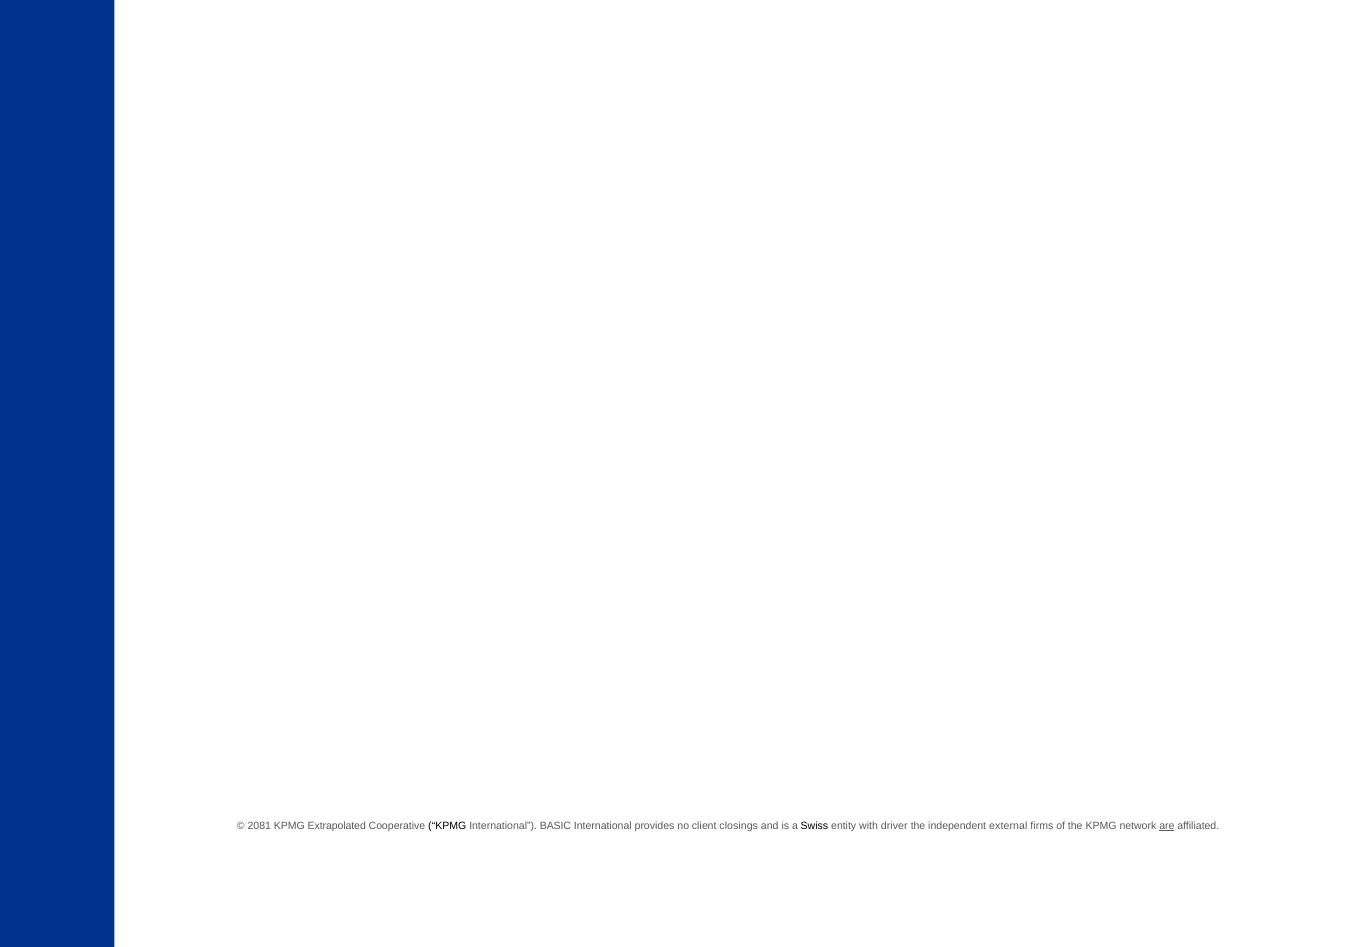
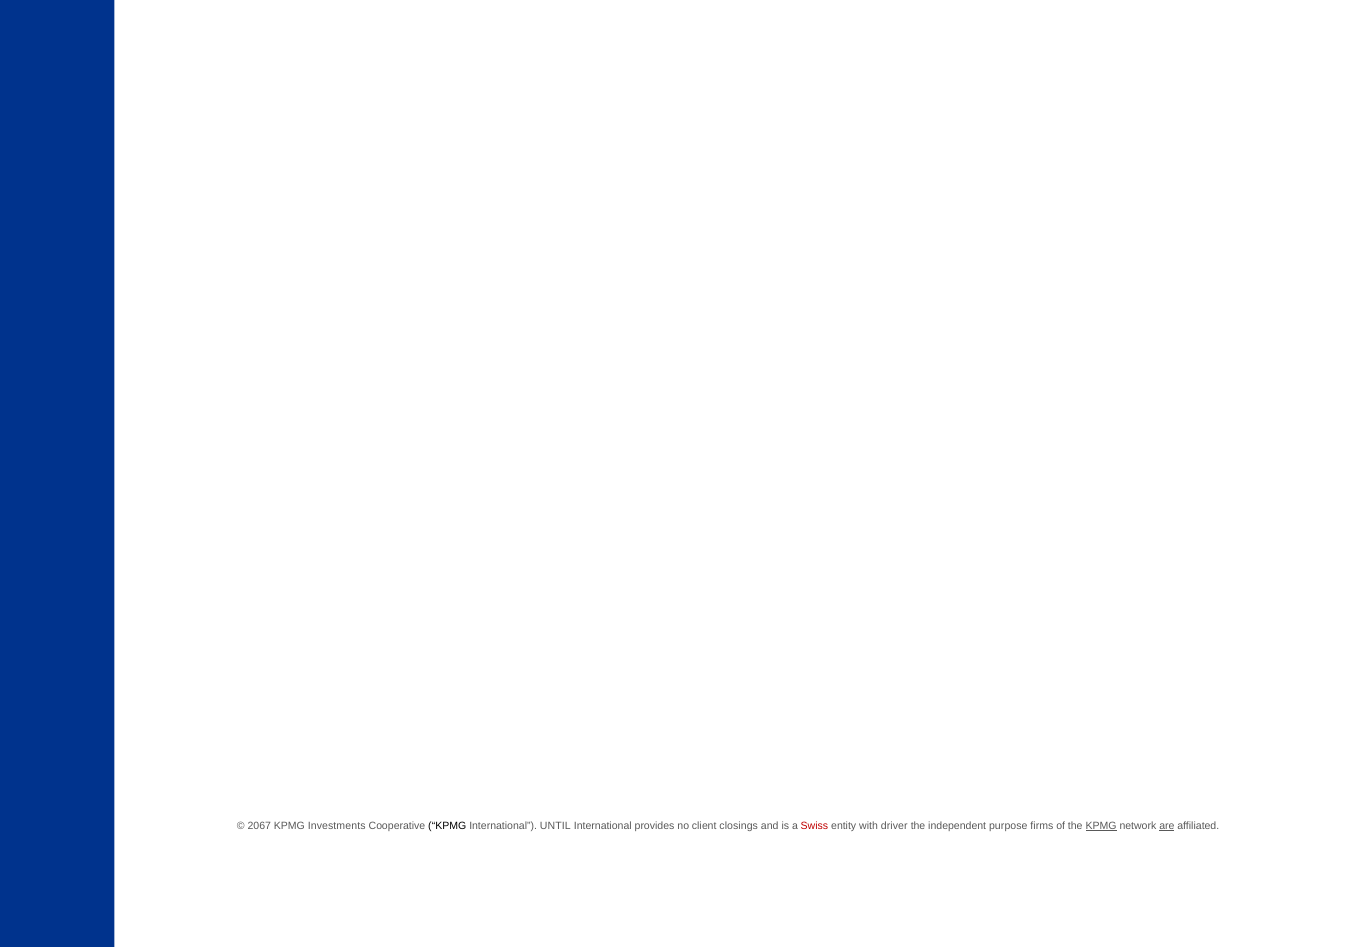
2081: 2081 -> 2067 (259, 826)
Extrapolated: Extrapolated -> Investments (337, 826)
BASIC: BASIC -> UNTIL (555, 826)
Swiss colour: black -> red (814, 826)
external: external -> purpose (1008, 826)
KPMG underline: none -> present (1101, 826)
